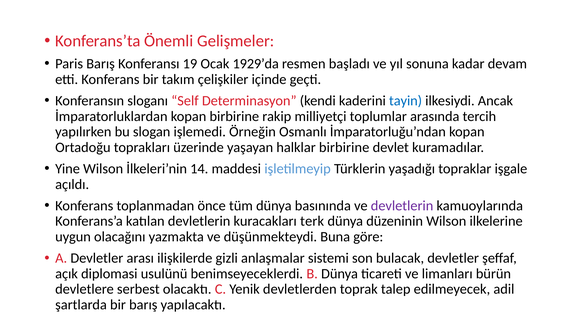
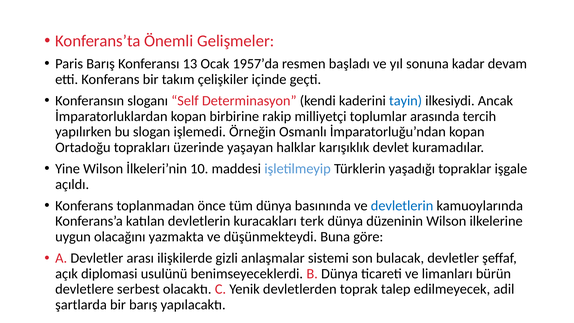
19: 19 -> 13 (190, 64)
1929’da: 1929’da -> 1957’da (256, 64)
halklar birbirine: birbirine -> karışıklık (344, 147)
14: 14 -> 10 (199, 169)
devletlerin colour: purple -> blue (402, 206)
